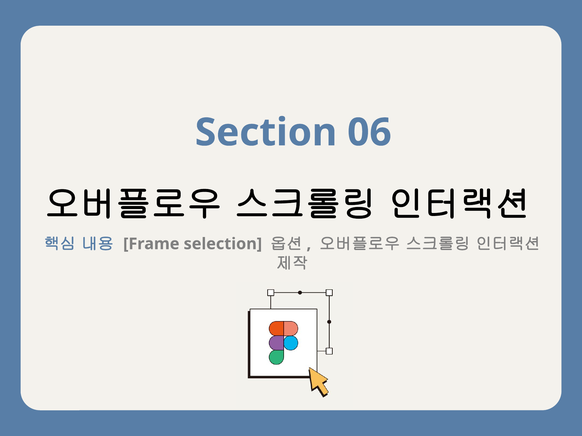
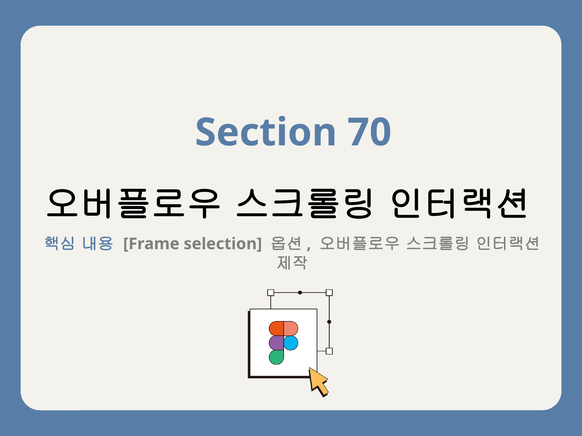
06: 06 -> 70 (369, 133)
